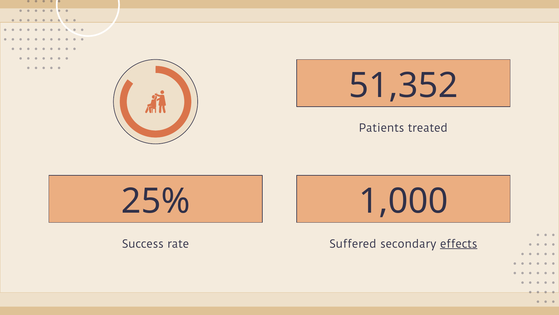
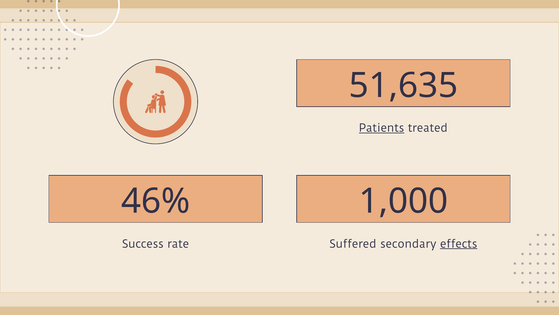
51,352: 51,352 -> 51,635 (403, 85)
Patients underline: none -> present (382, 128)
25%: 25% -> 46% (156, 201)
